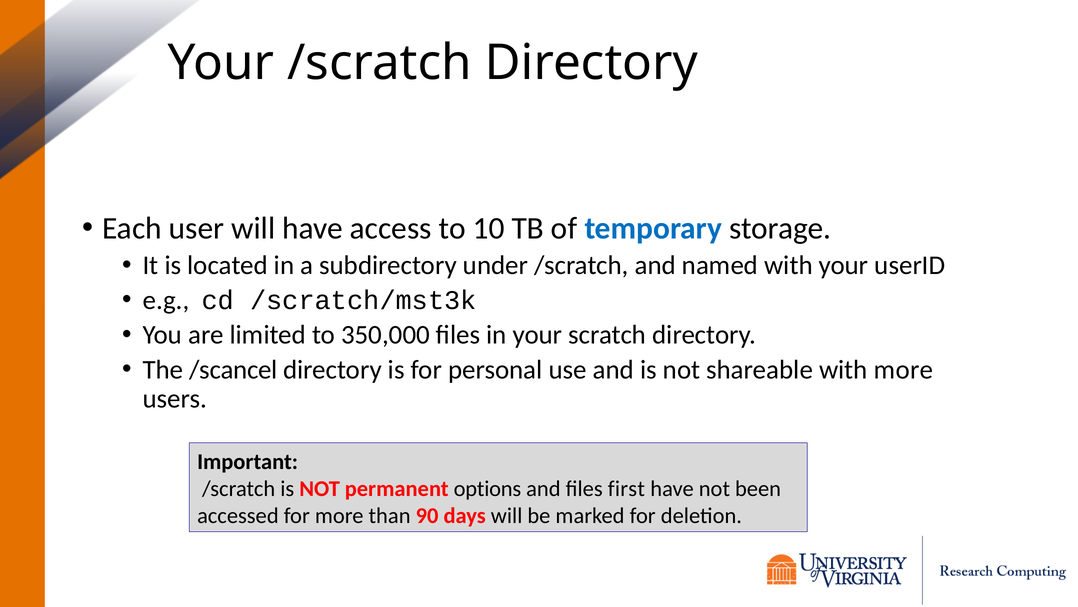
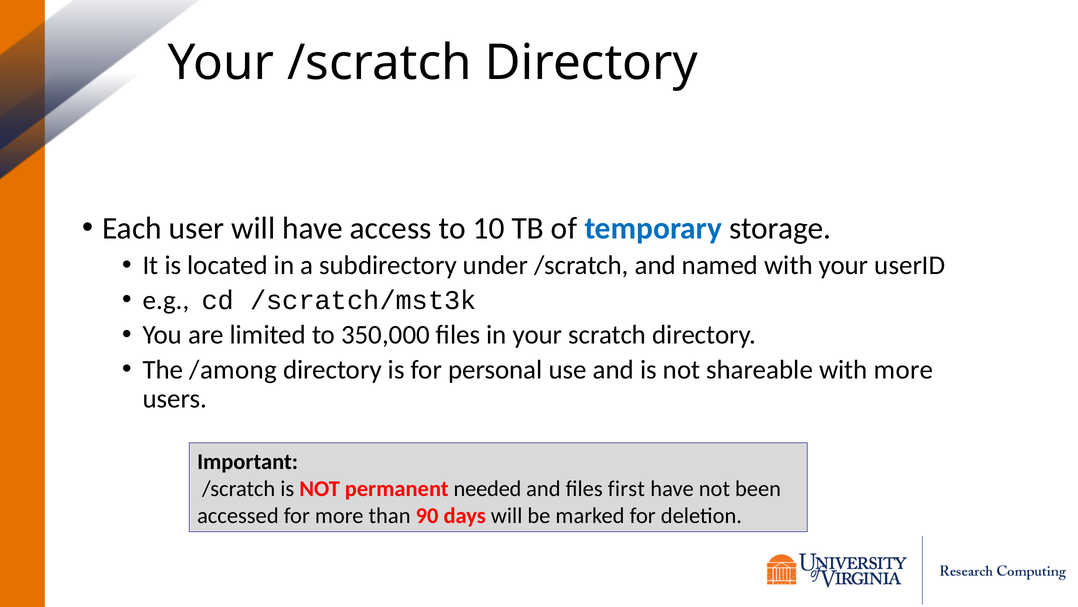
/scancel: /scancel -> /among (233, 369)
options: options -> needed (487, 488)
